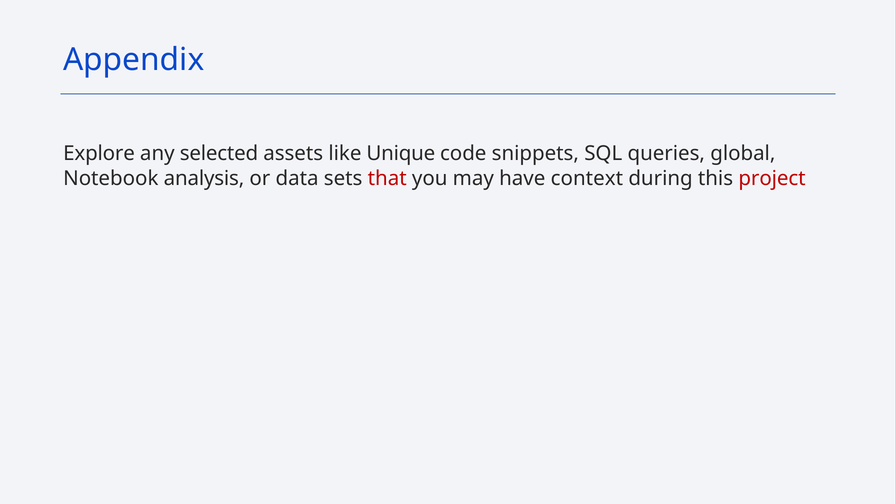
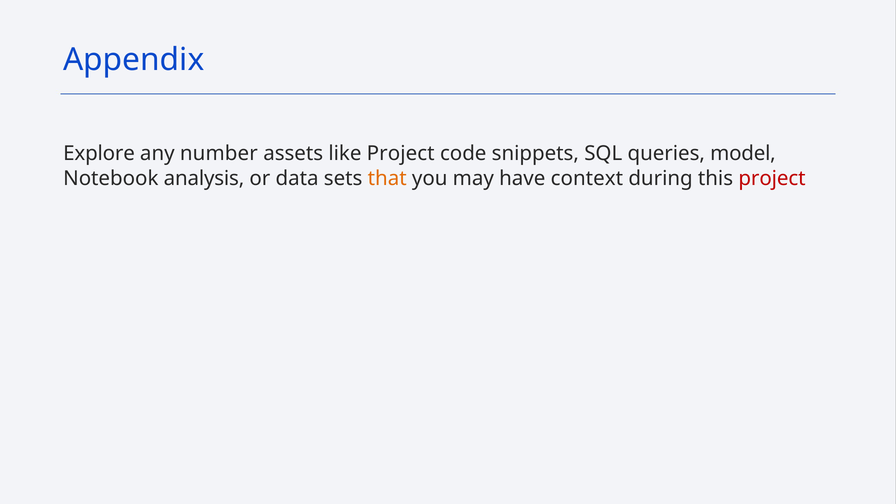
selected: selected -> number (219, 154)
like Unique: Unique -> Project (401, 154)
global: global -> model (743, 154)
that colour: red -> orange (387, 178)
